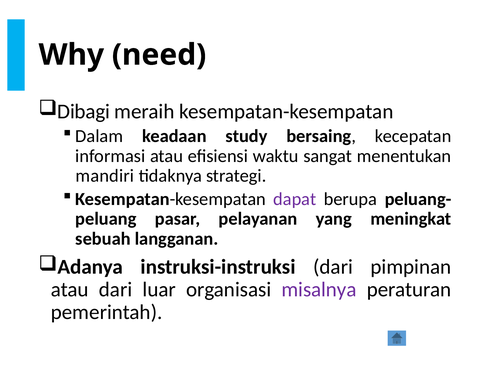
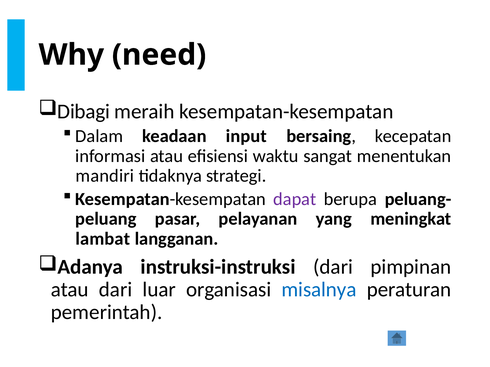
study: study -> input (246, 136)
sebuah: sebuah -> lambat (103, 239)
misalnya colour: purple -> blue (319, 290)
